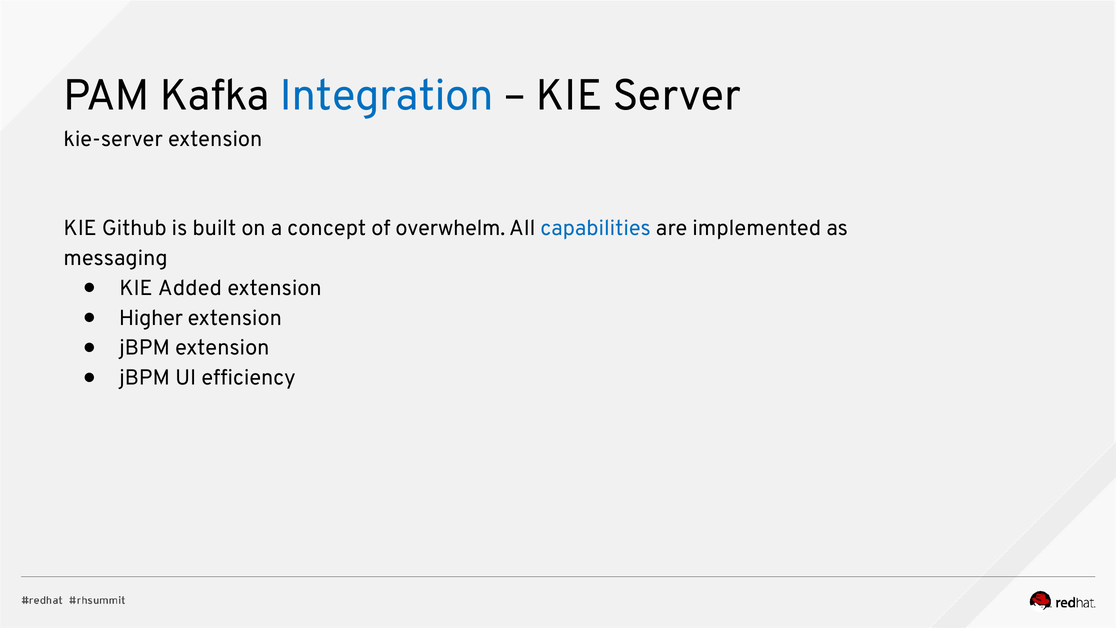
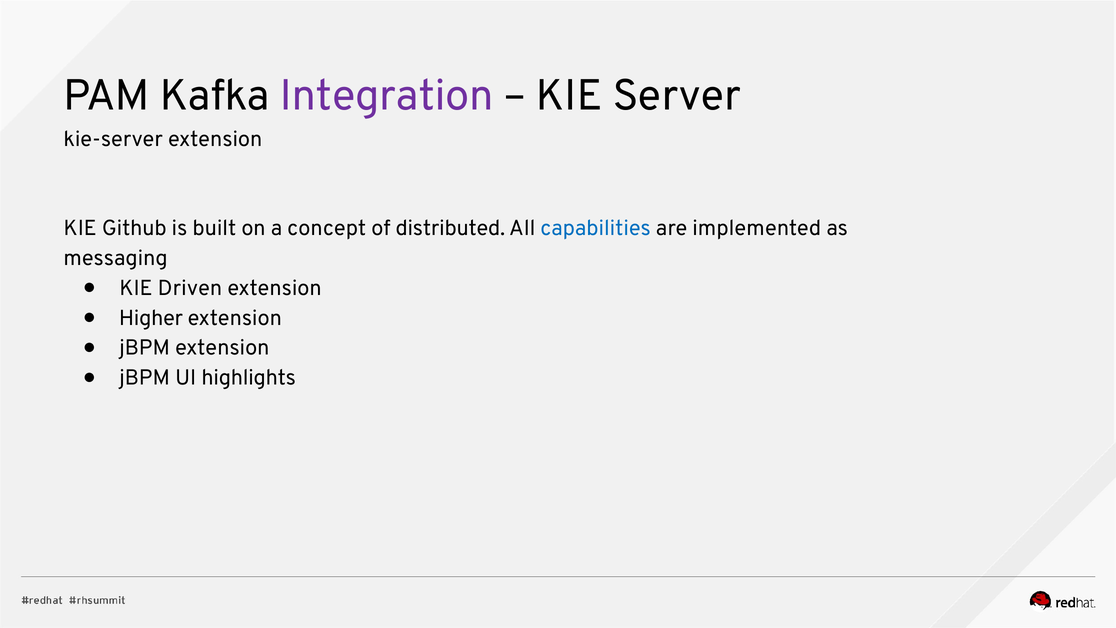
Integration colour: blue -> purple (387, 96)
overwhelm: overwhelm -> distributed (450, 228)
Added: Added -> Driven (190, 288)
efficiency: efficiency -> highlights (249, 378)
